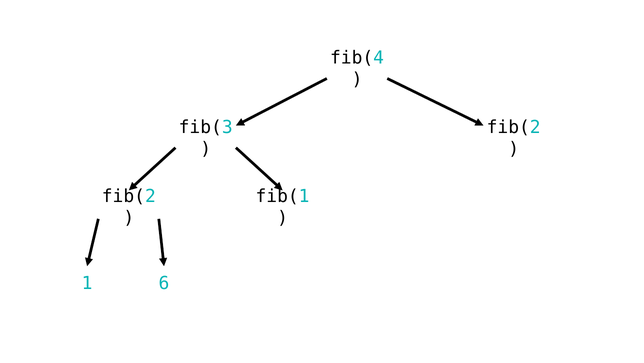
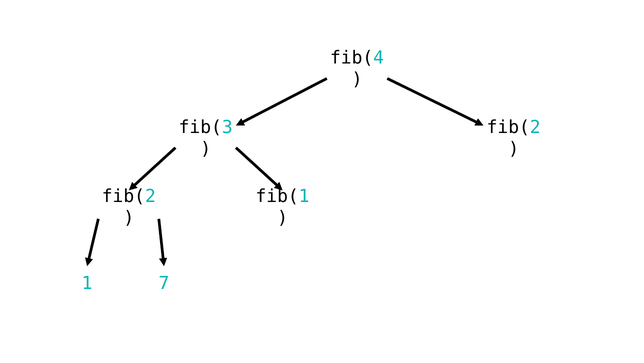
6: 6 -> 7 (164, 283)
